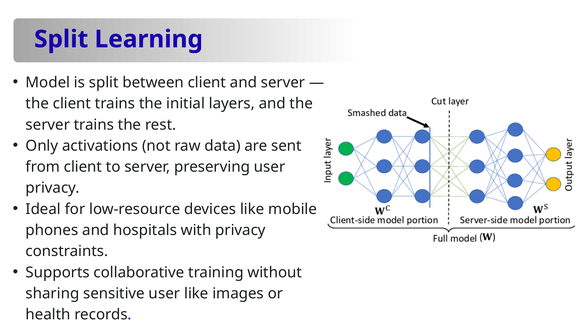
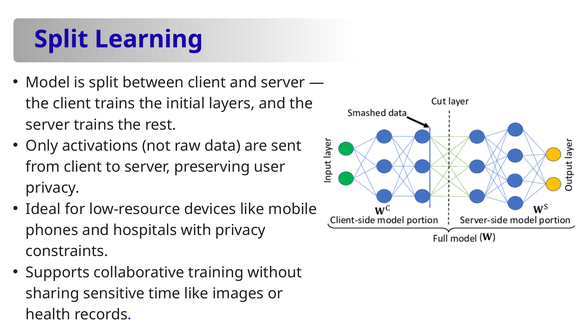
sensitive user: user -> time (165, 294)
